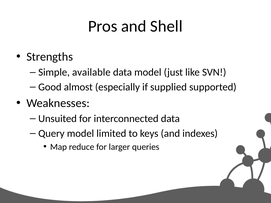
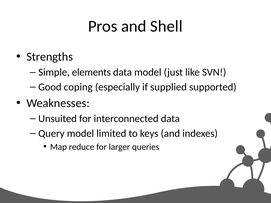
available: available -> elements (91, 72)
almost: almost -> coping (78, 87)
